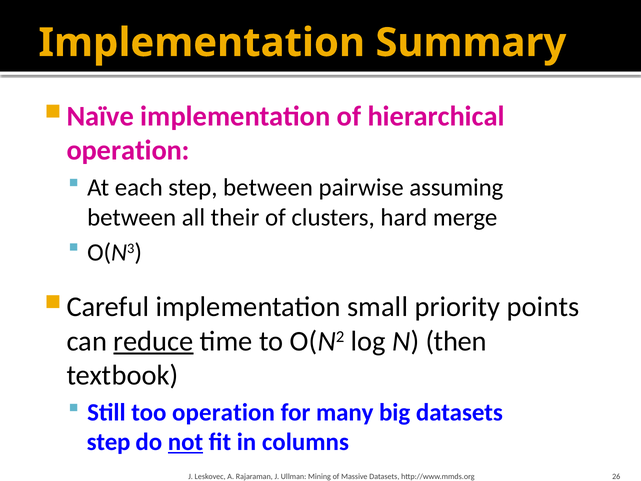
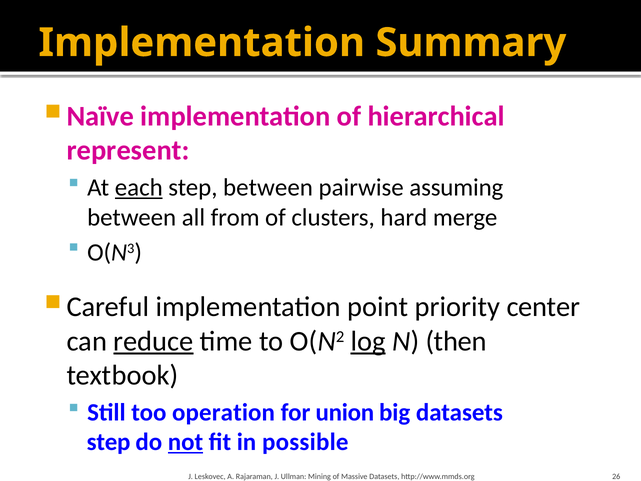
operation: operation -> represent (128, 150)
each underline: none -> present (139, 187)
their: their -> from (235, 217)
small: small -> point (378, 307)
points: points -> center (543, 307)
log underline: none -> present (368, 341)
many: many -> union (345, 412)
columns: columns -> possible (305, 442)
